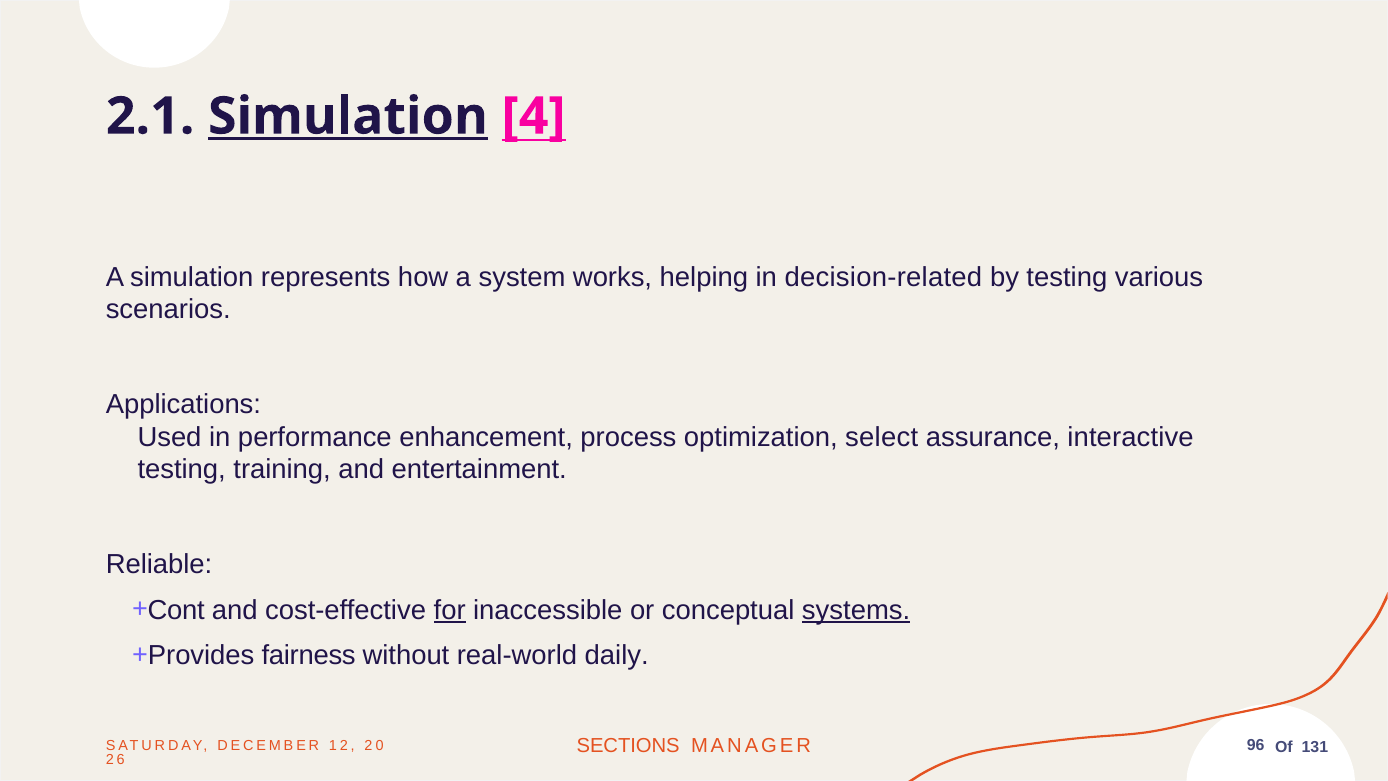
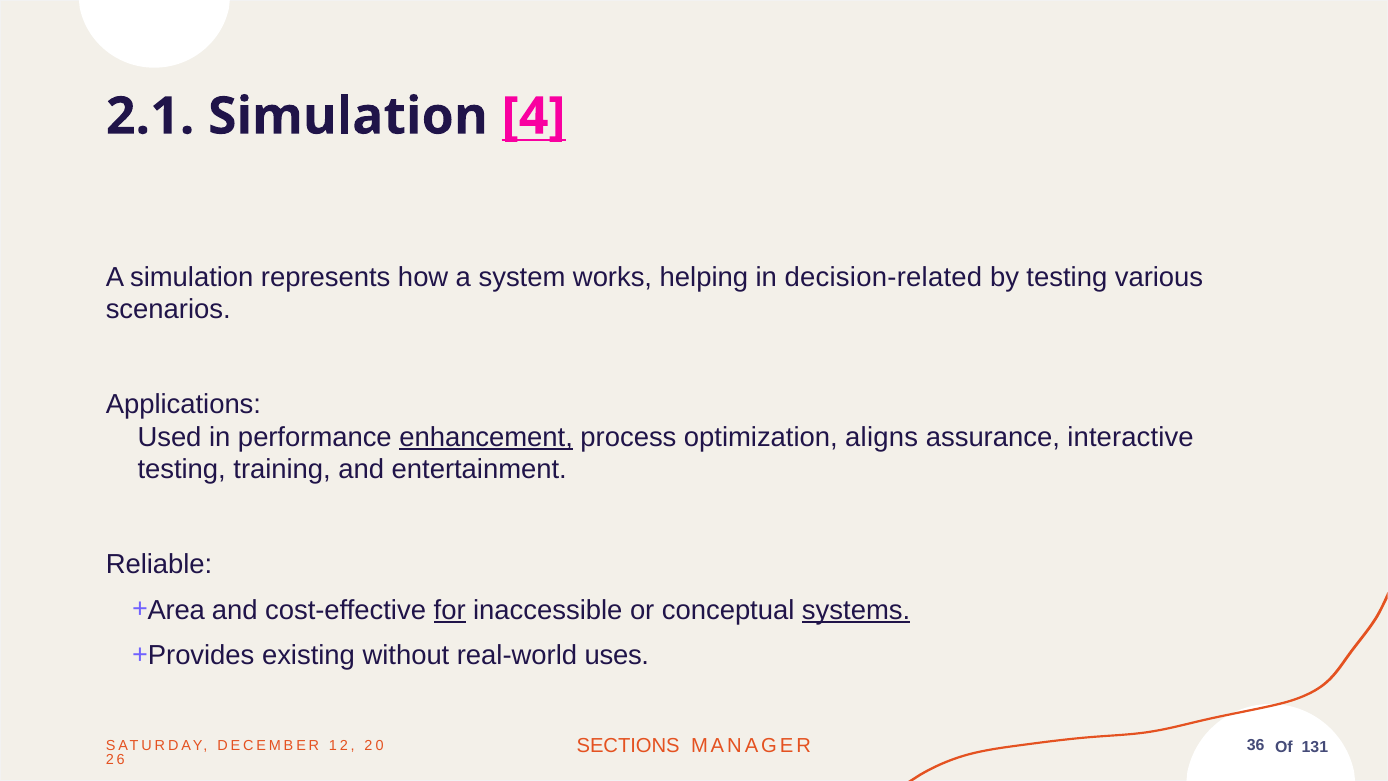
Simulation underline: present -> none (348, 116)
enhancement underline: none -> present (486, 437)
select: select -> aligns (882, 437)
Cont: Cont -> Area (176, 610)
fairness: fairness -> existing (308, 655)
daily: daily -> uses (617, 655)
96: 96 -> 36 (1256, 745)
